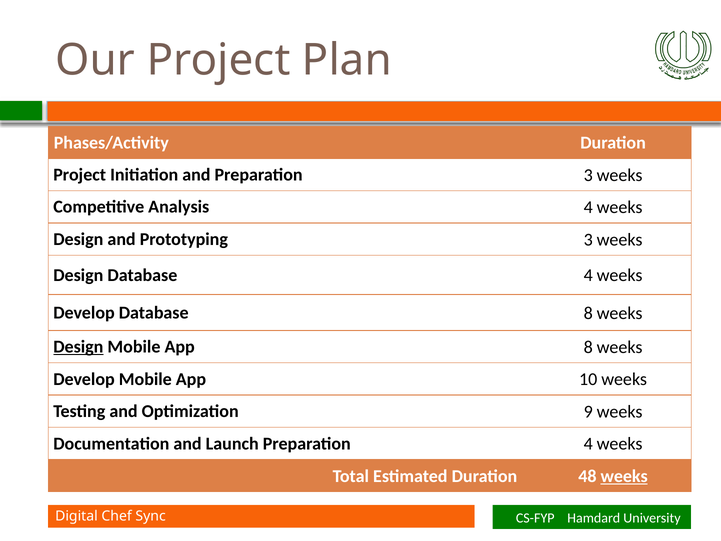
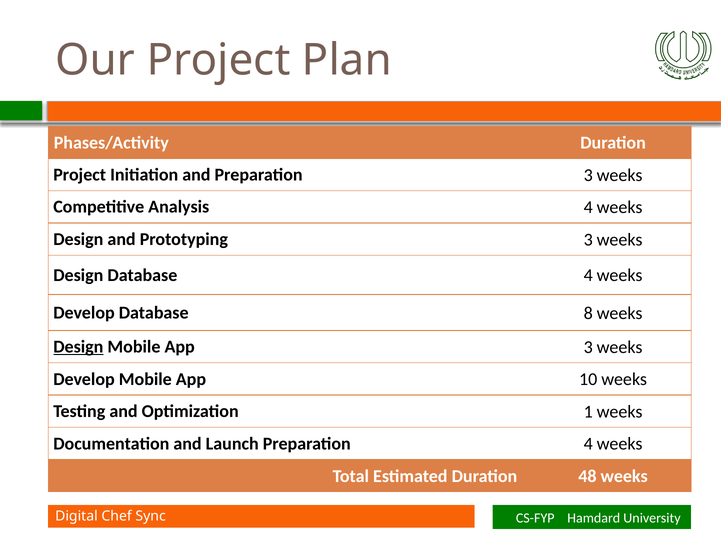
App 8: 8 -> 3 (588, 347)
9: 9 -> 1 (588, 412)
weeks underline: present -> none (624, 476)
